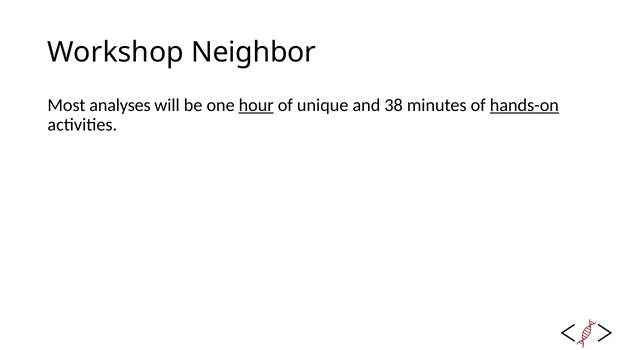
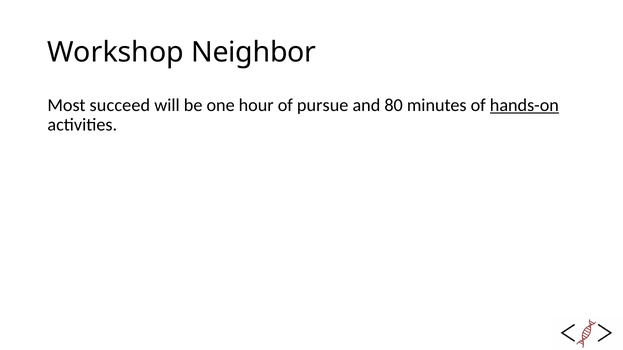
analyses: analyses -> succeed (120, 105)
hour underline: present -> none (256, 105)
unique: unique -> pursue (323, 105)
38: 38 -> 80 (394, 105)
